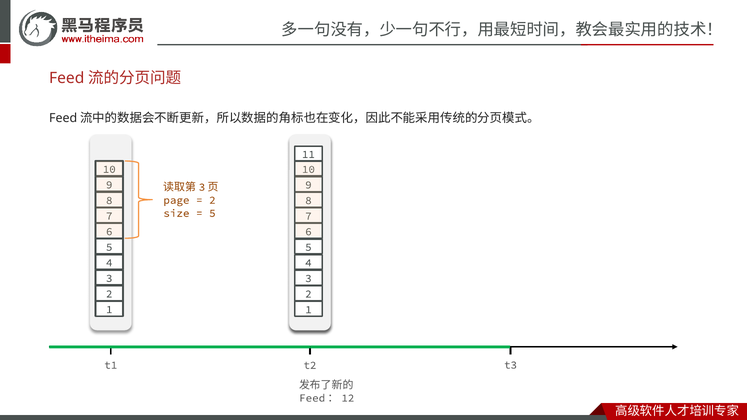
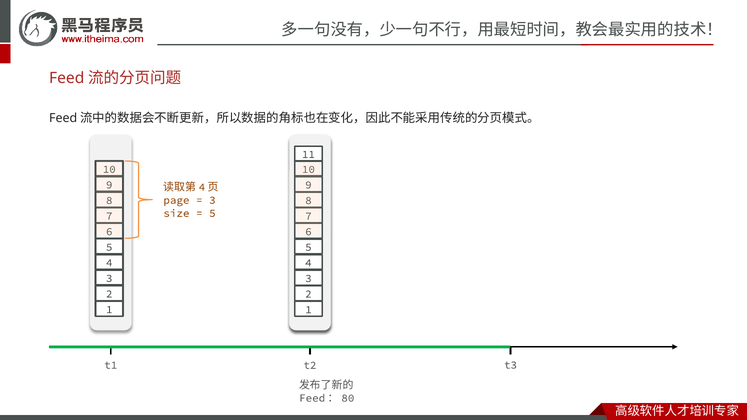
3: 3 -> 4 (202, 187)
2: 2 -> 3 (212, 200)
12: 12 -> 80 (348, 398)
